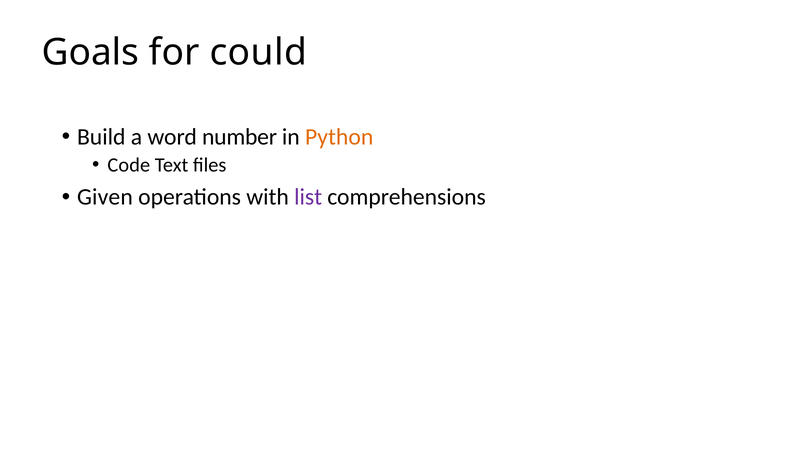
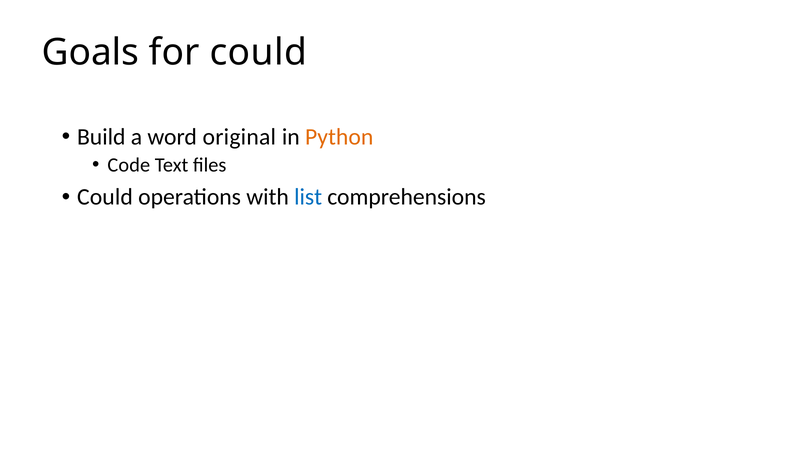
number: number -> original (239, 137)
Given: Given -> Could (105, 197)
list colour: purple -> blue (308, 197)
